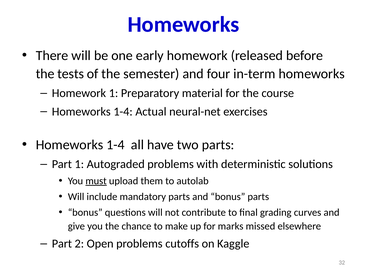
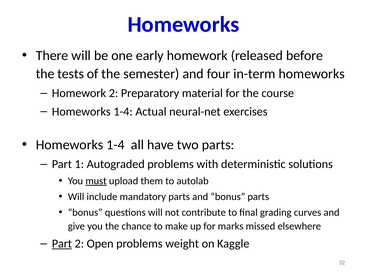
Homework 1: 1 -> 2 (114, 93)
Part underline: none -> present (62, 244)
cutoffs: cutoffs -> weight (182, 244)
